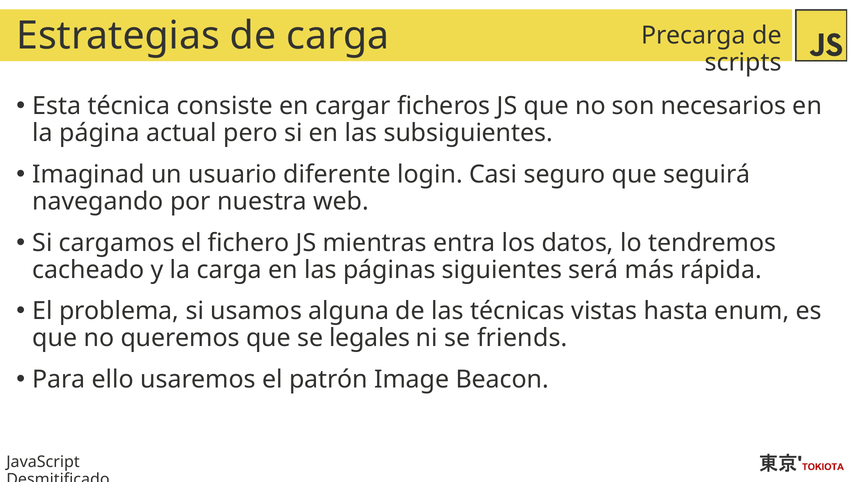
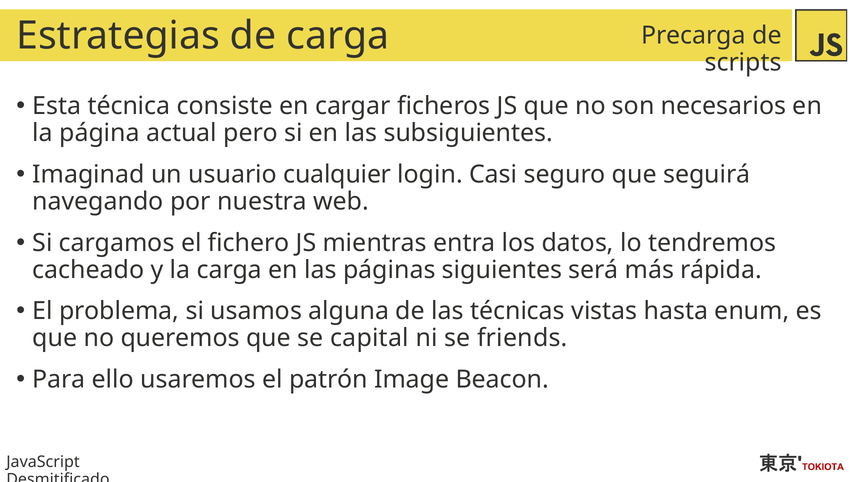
diferente: diferente -> cualquier (337, 174)
legales: legales -> capital (369, 338)
